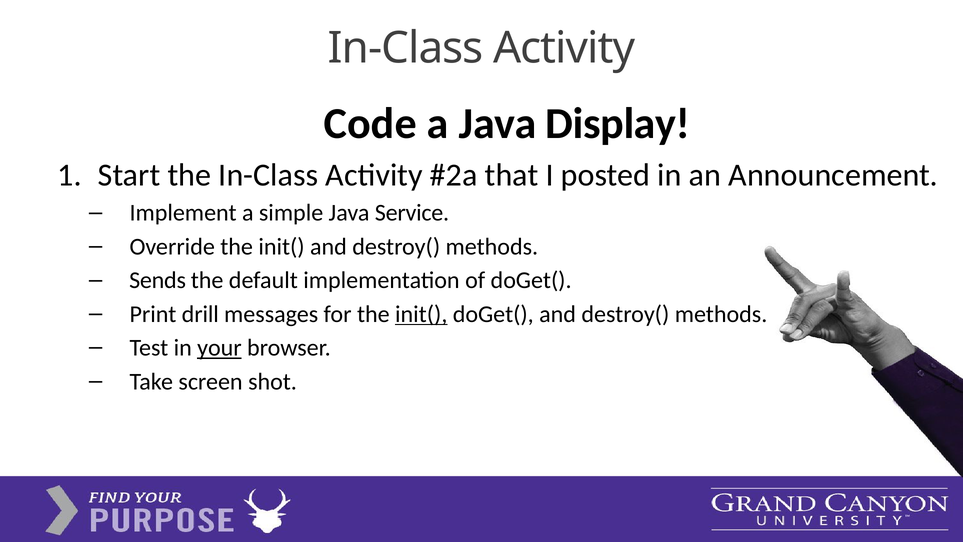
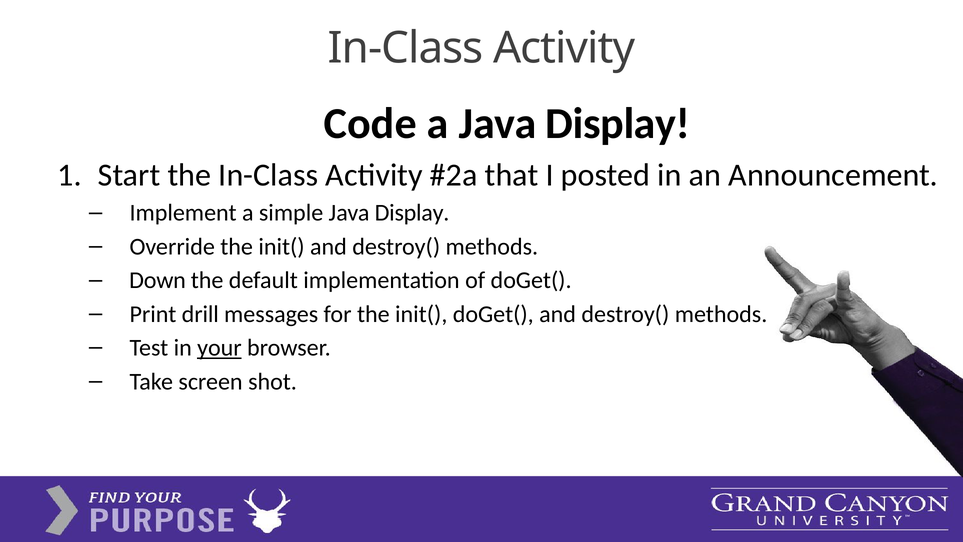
simple Java Service: Service -> Display (412, 213)
Sends: Sends -> Down (158, 280)
init( underline: present -> none (421, 314)
